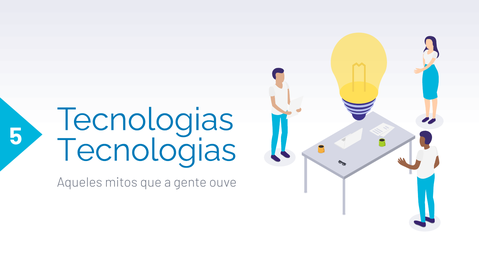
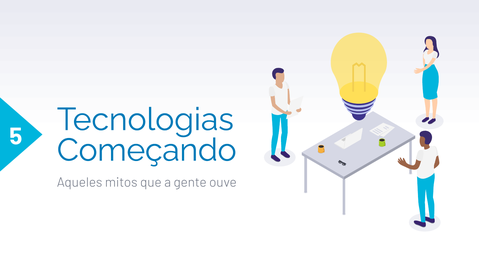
Tecnologias: Tecnologias -> Começando (147, 150)
